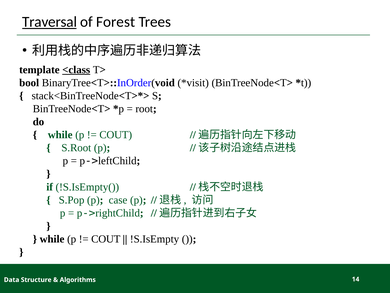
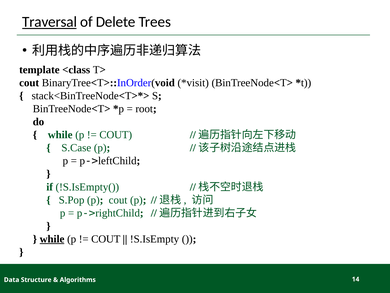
Forest: Forest -> Delete (116, 22)
<class underline: present -> none (76, 70)
bool: bool -> cout (29, 83)
S.Root: S.Root -> S.Case (76, 148)
p case: case -> cout (118, 200)
while underline: none -> present (52, 239)
